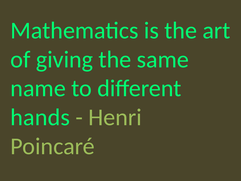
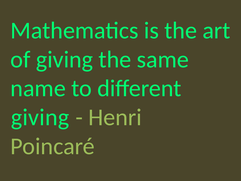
hands: hands -> giving (40, 117)
